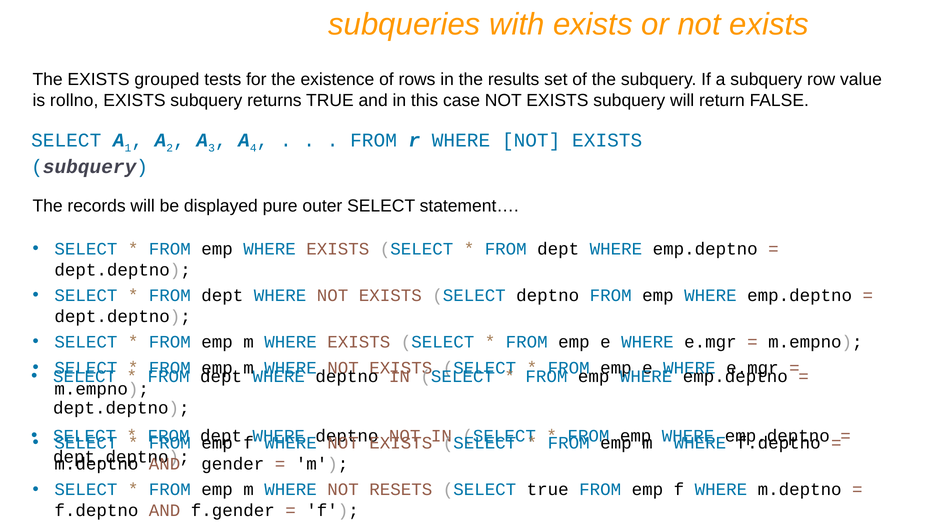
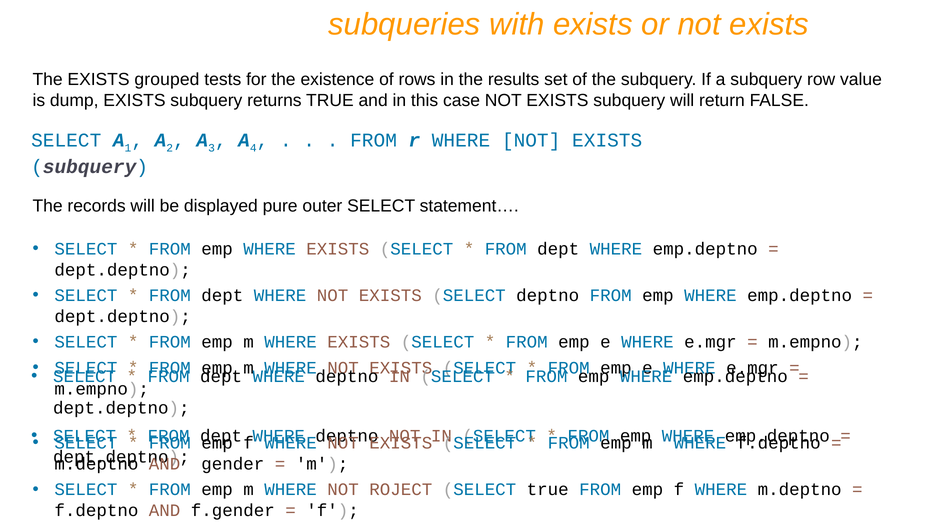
rollno: rollno -> dump (74, 100)
RESETS: RESETS -> ROJECT (401, 490)
